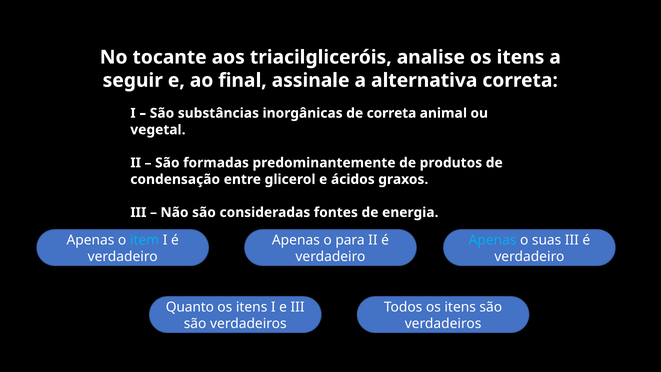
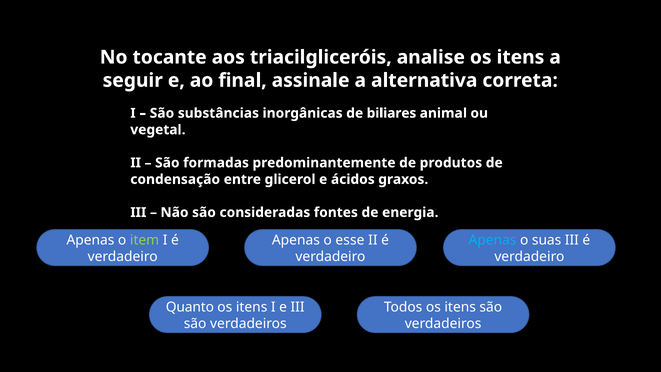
de correta: correta -> biliares (391, 113)
item colour: light blue -> light green (145, 240)
para: para -> esse (350, 240)
